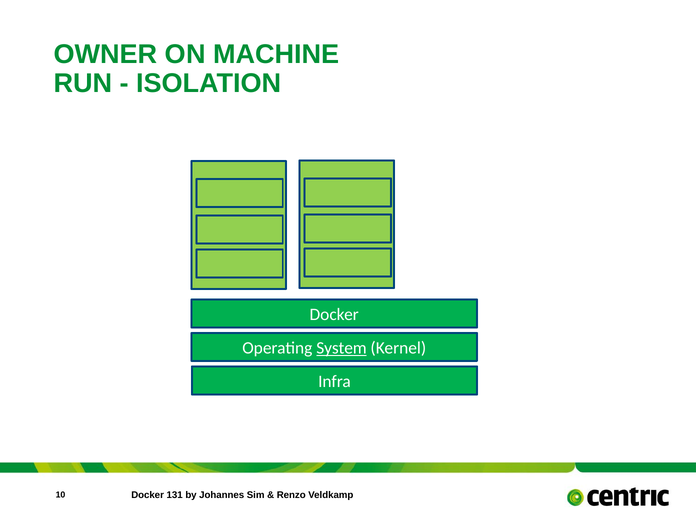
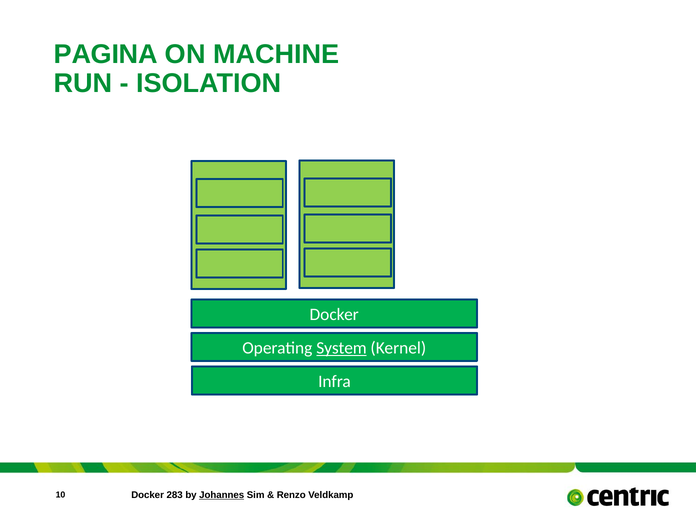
OWNER: OWNER -> PAGINA (106, 54)
131: 131 -> 283 (175, 495)
Johannes underline: none -> present (222, 495)
